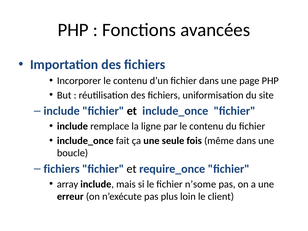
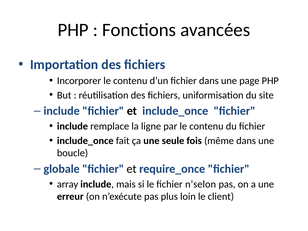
fichiers: fichiers -> globale (62, 169)
n’some: n’some -> n’selon (201, 184)
